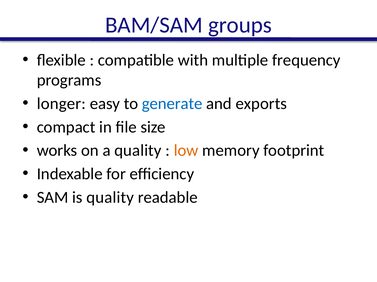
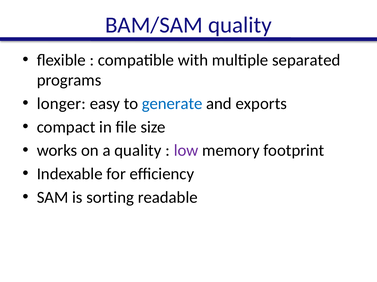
BAM/SAM groups: groups -> quality (240, 25)
frequency: frequency -> separated (306, 60)
low colour: orange -> purple (186, 151)
is quality: quality -> sorting (110, 198)
